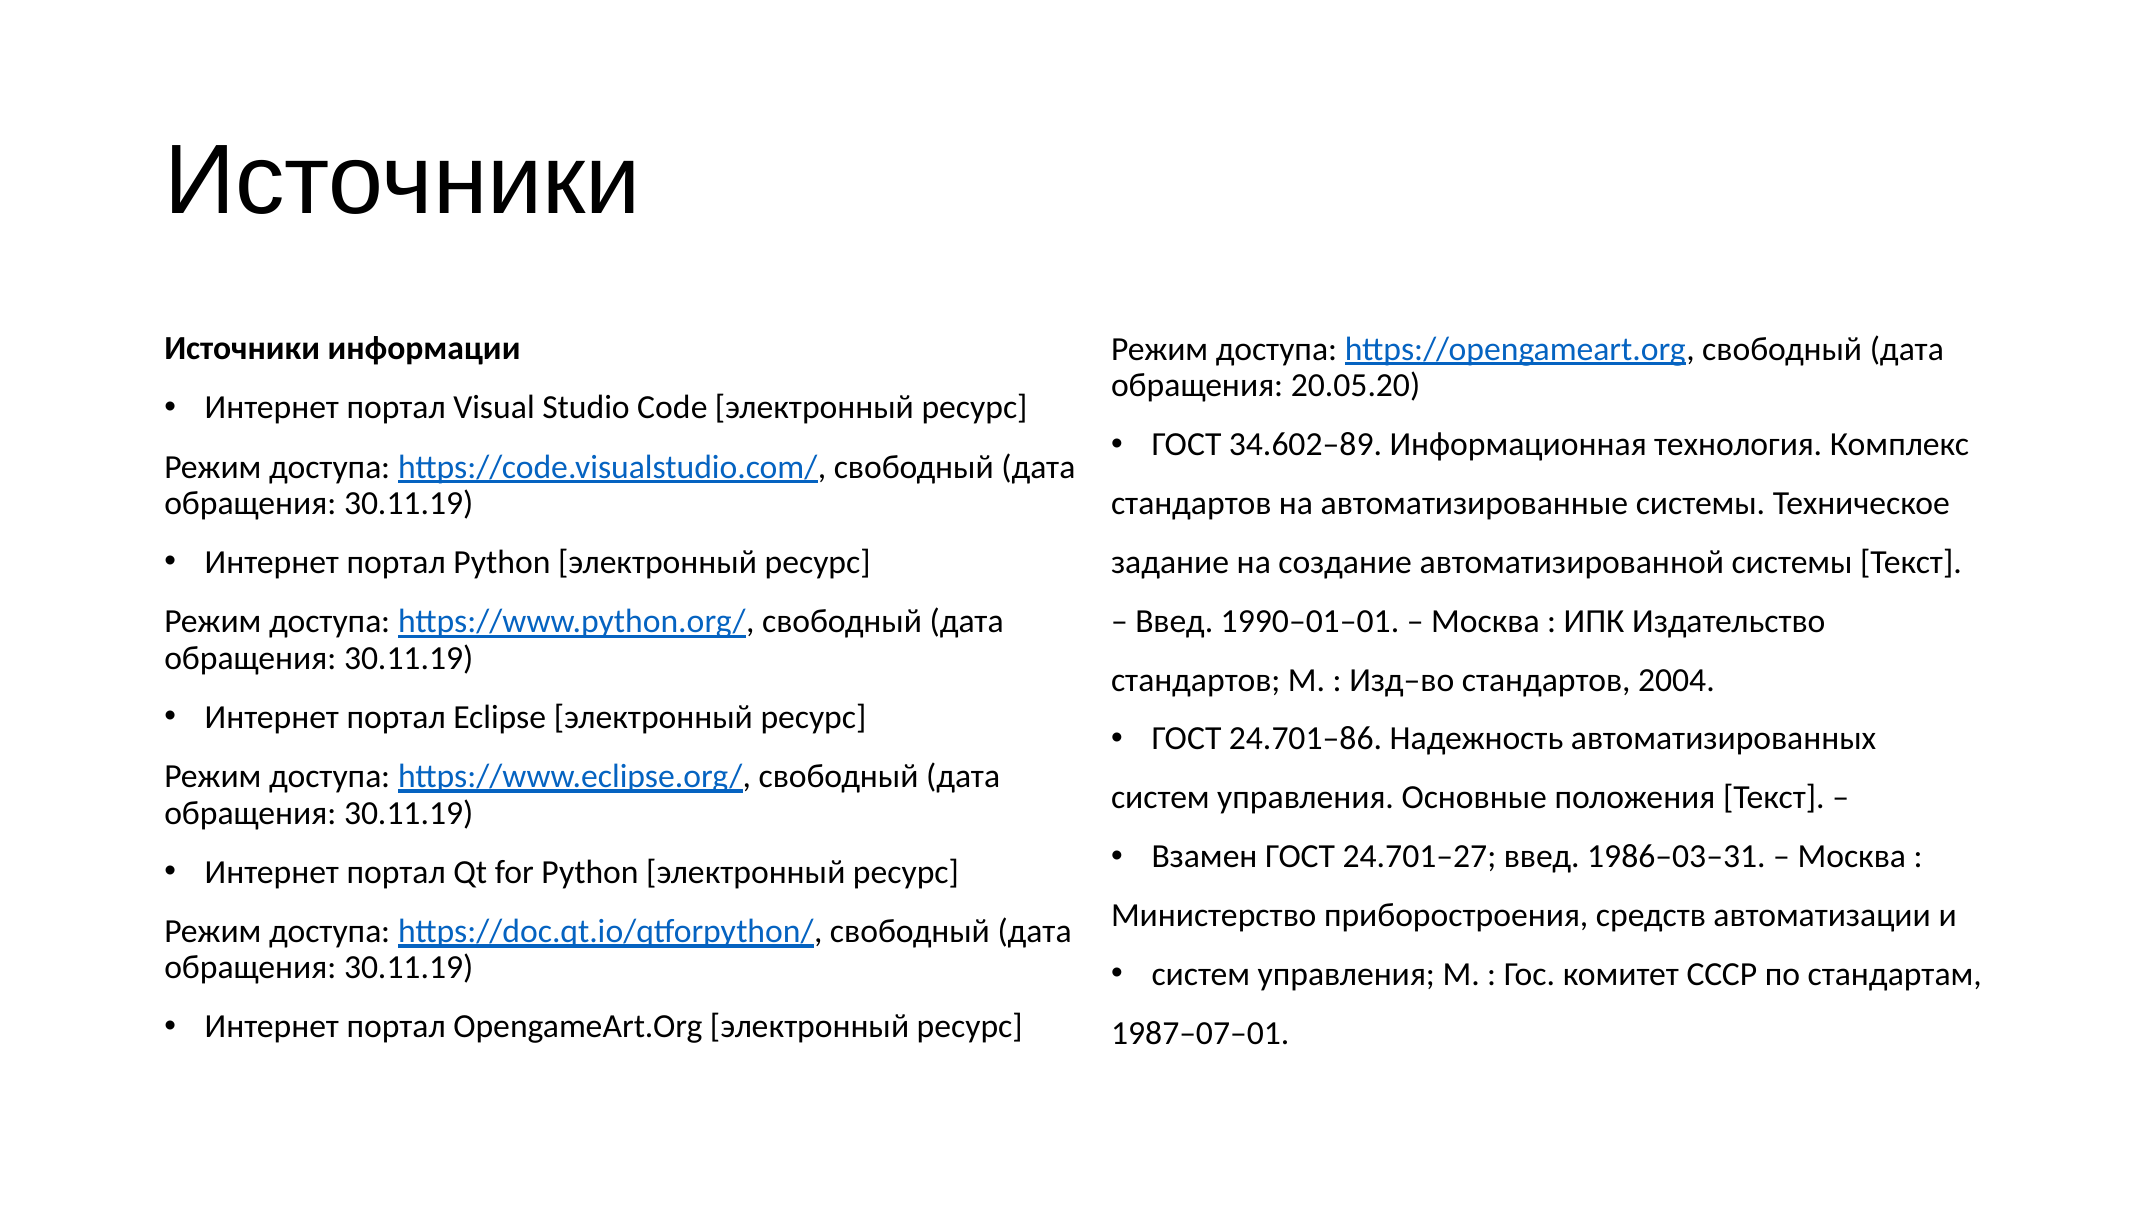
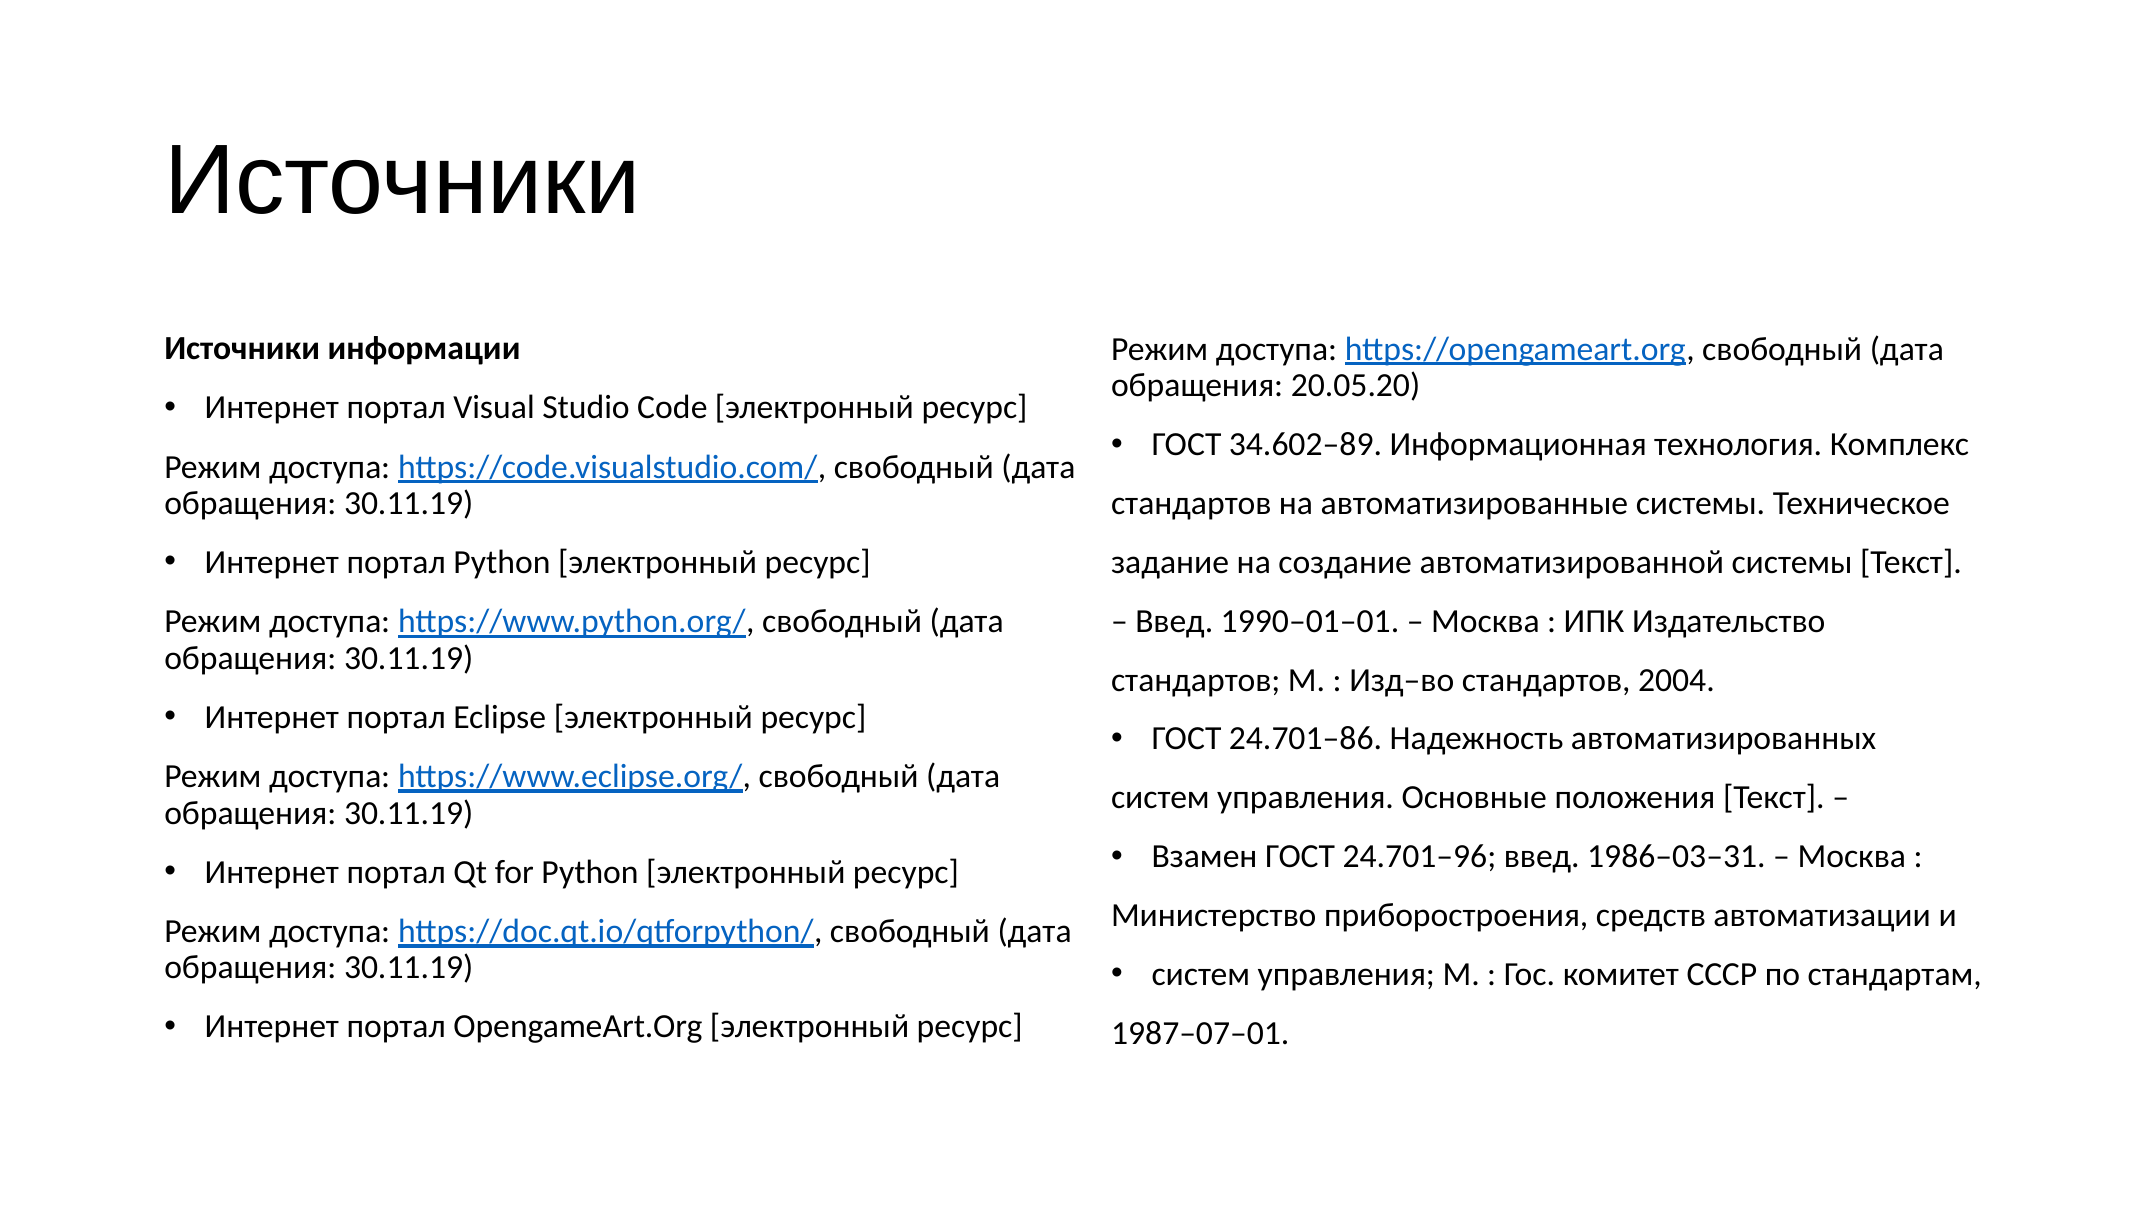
24.701–27: 24.701–27 -> 24.701–96 (1419, 857)
